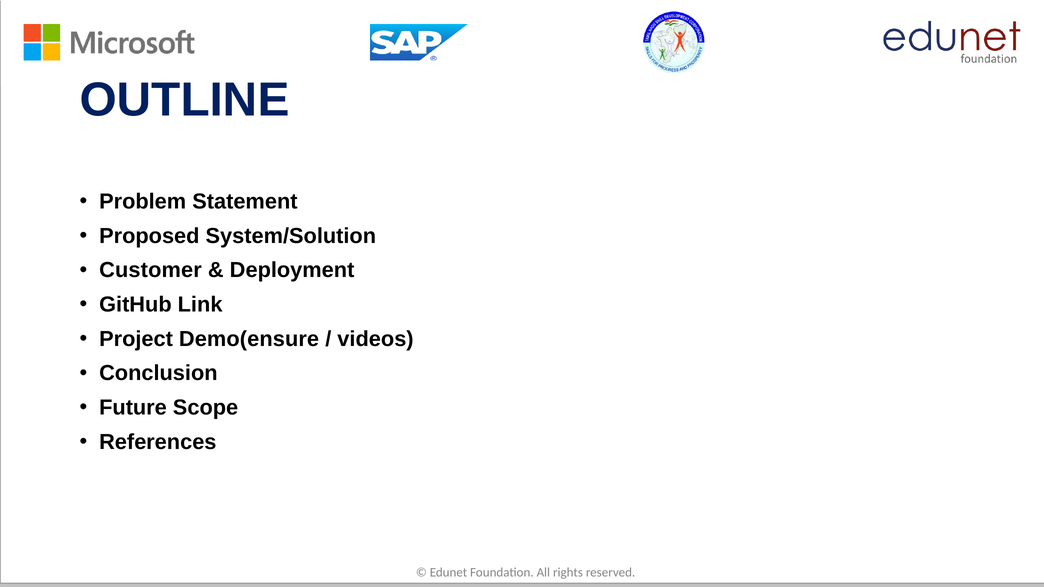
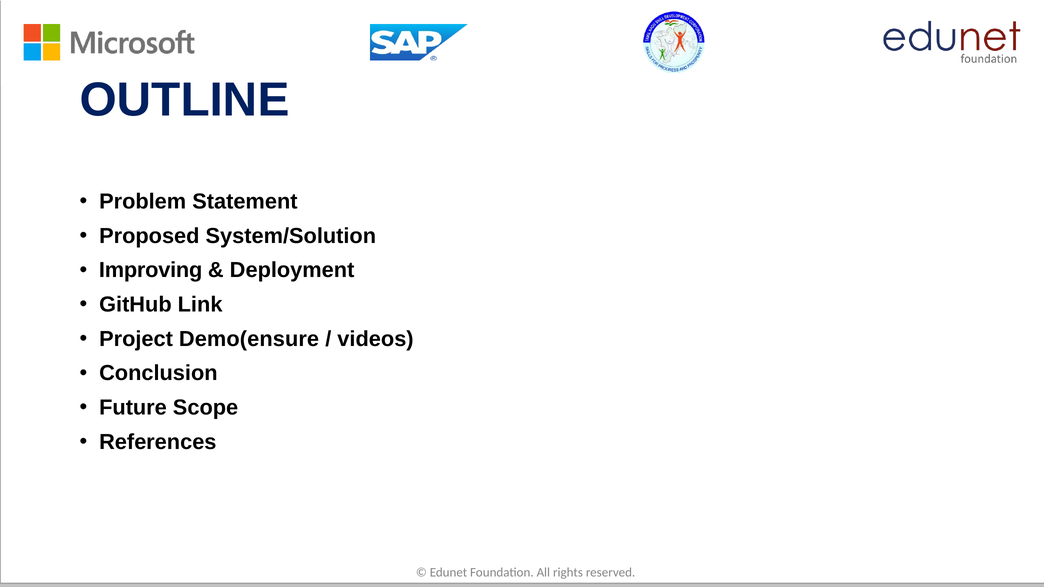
Customer: Customer -> Improving (151, 270)
